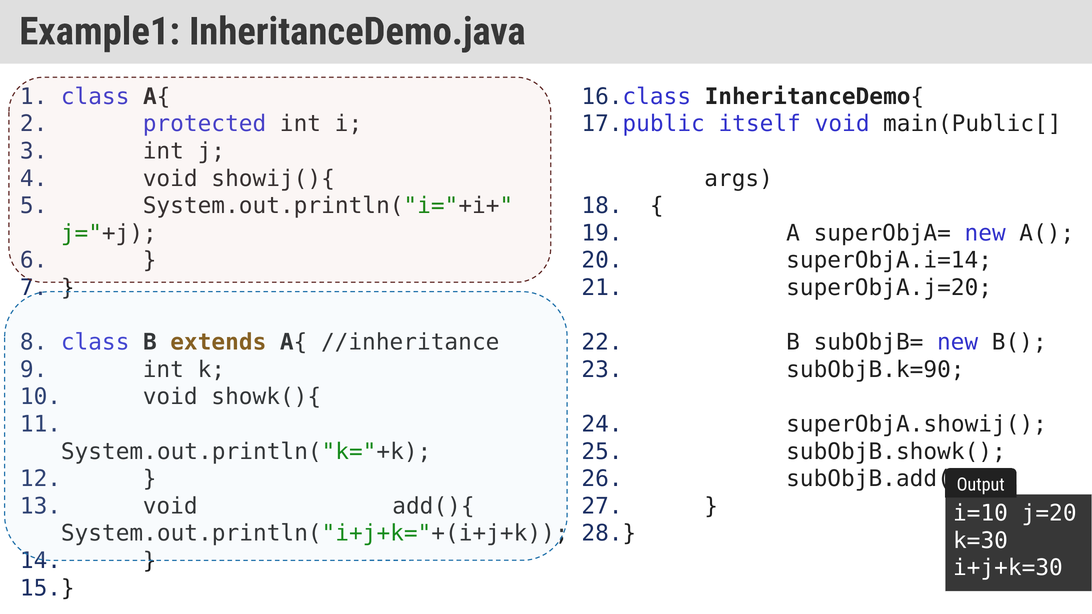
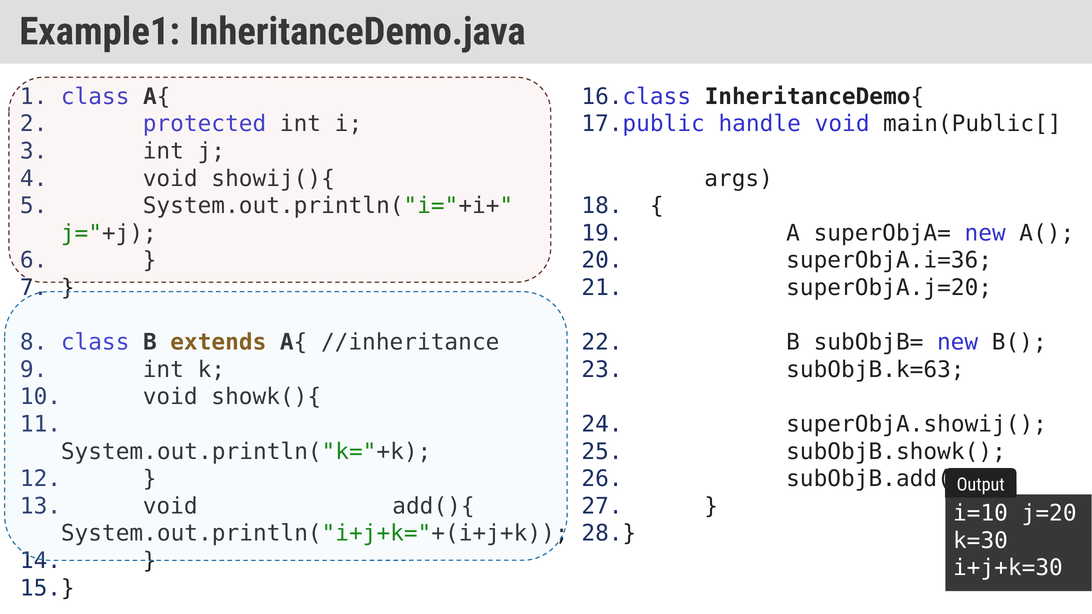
itself: itself -> handle (760, 124)
superObjA.i=14: superObjA.i=14 -> superObjA.i=36 (889, 261)
subObjB.k=90: subObjB.k=90 -> subObjB.k=63 (875, 370)
